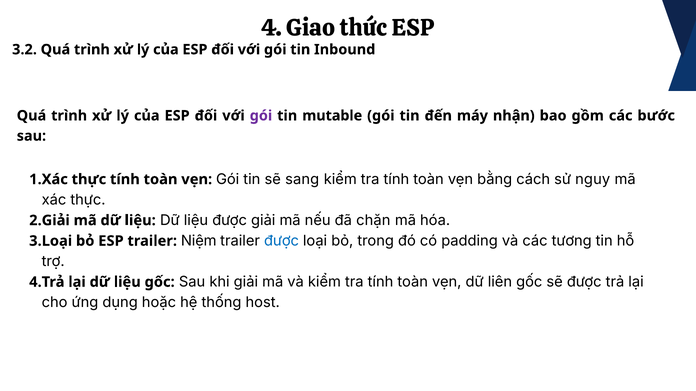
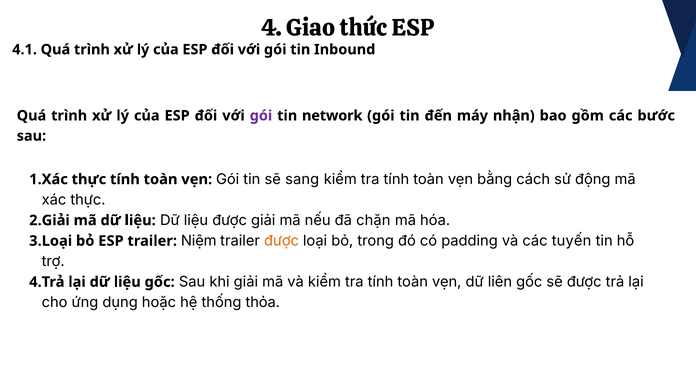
3.2: 3.2 -> 4.1 (25, 50)
mutable: mutable -> network (332, 116)
nguy: nguy -> động (593, 180)
được colour: blue -> orange (281, 241)
tương: tương -> tuyến (572, 241)
host: host -> thỏa (263, 303)
